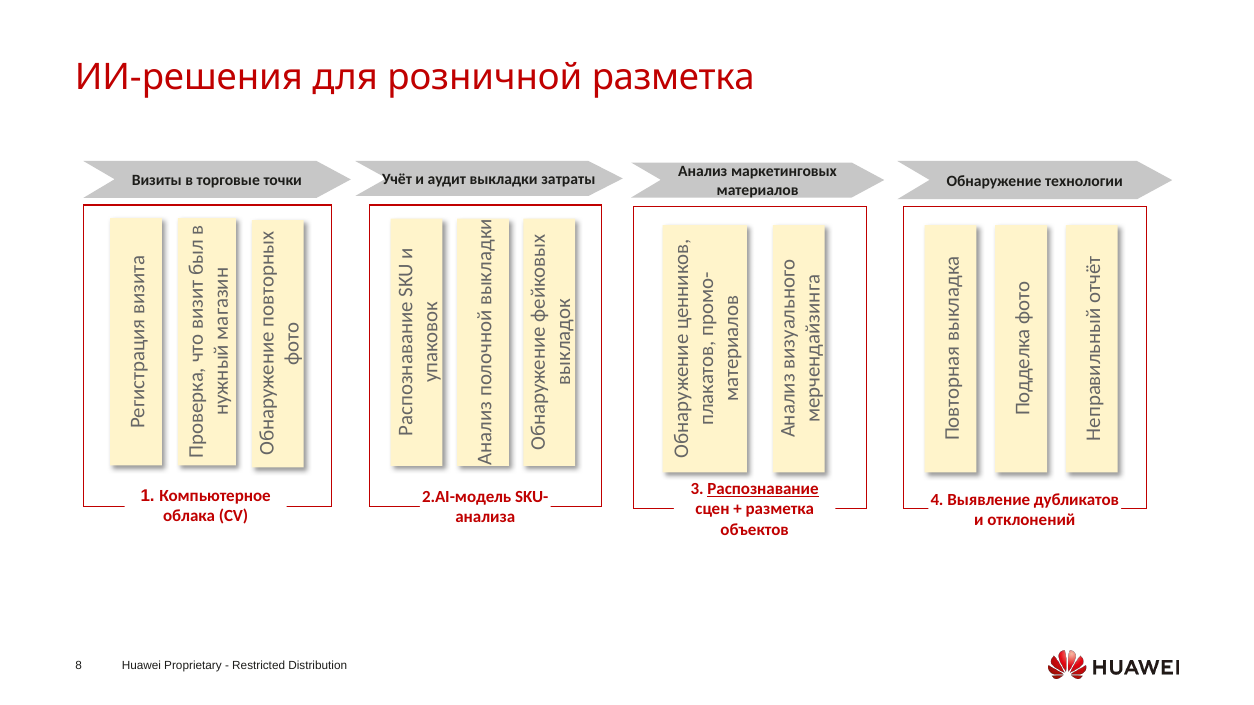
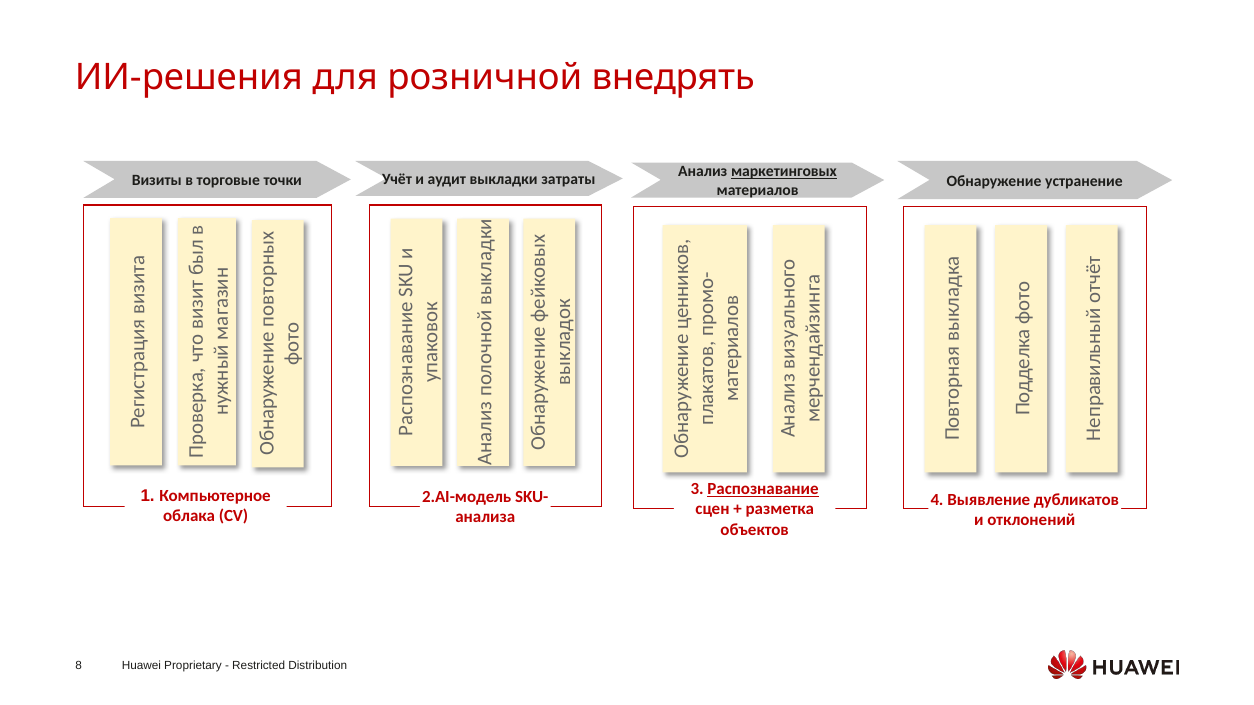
розничной разметка: разметка -> внедрять (673, 78)
маркетинговых underline: none -> present (784, 172)
технологии: технологии -> устранение (1084, 181)
